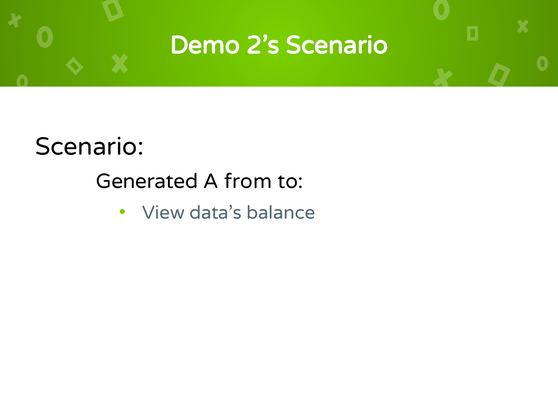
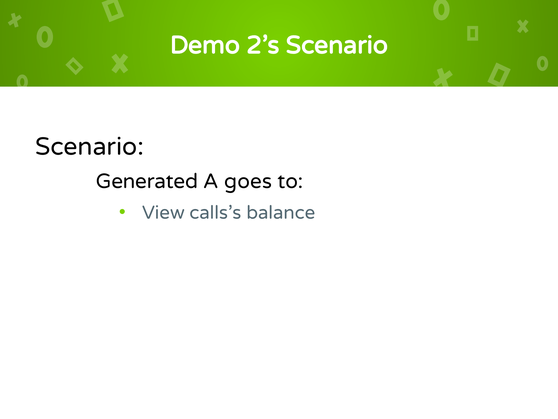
from: from -> goes (248, 181)
data’s: data’s -> calls’s (216, 212)
